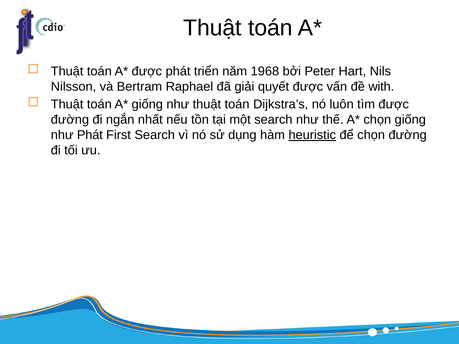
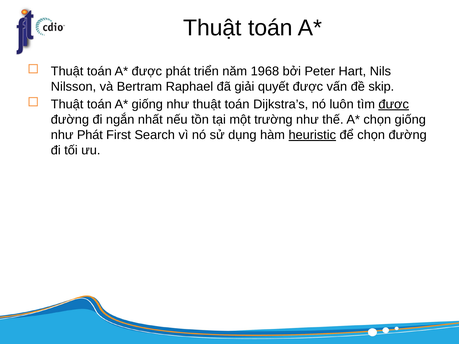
with: with -> skip (381, 87)
được underline: none -> present (394, 104)
một search: search -> trường (273, 120)
